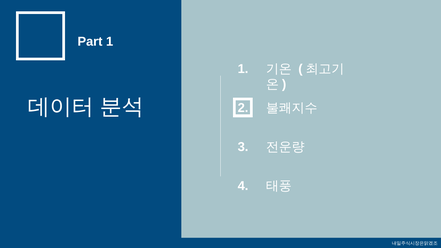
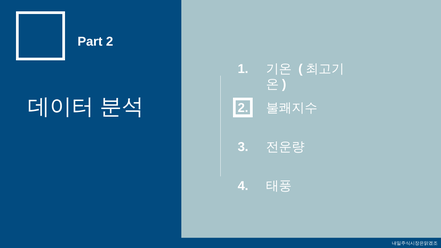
Part 1: 1 -> 2 (110, 41)
